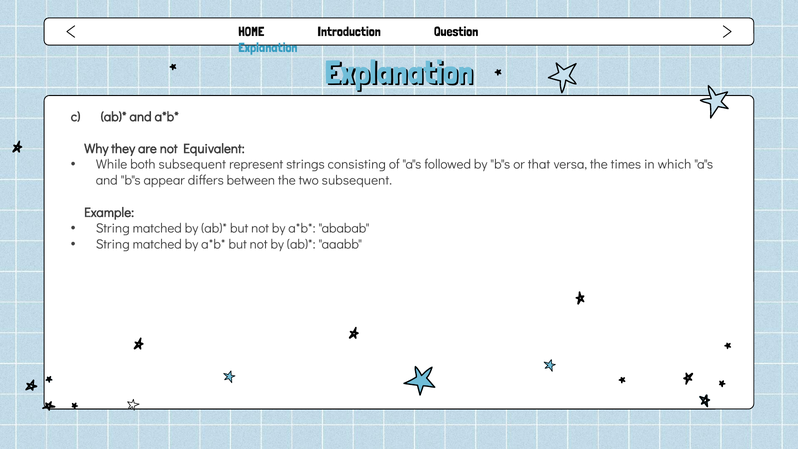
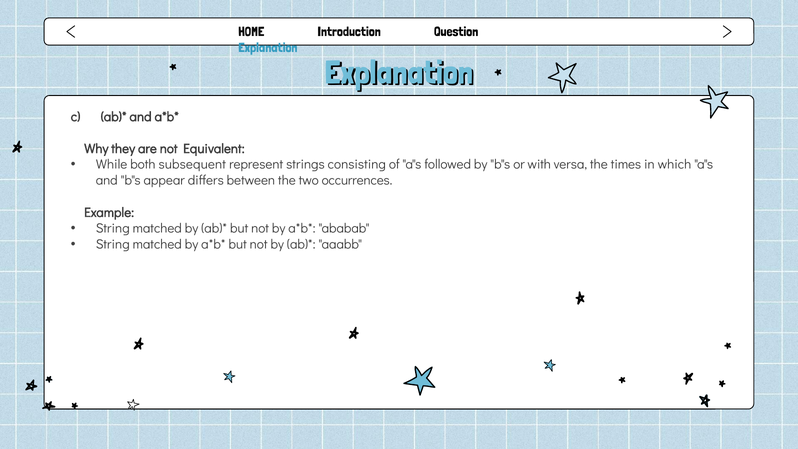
that: that -> with (539, 165)
two subsequent: subsequent -> occurrences (357, 181)
